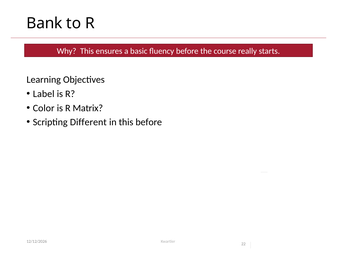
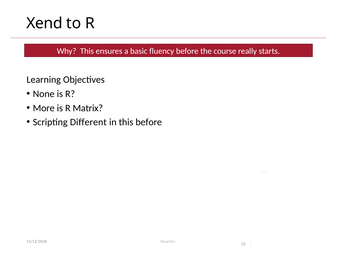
Bank: Bank -> Xend (44, 23)
Label: Label -> None (44, 94)
Color: Color -> More (44, 108)
